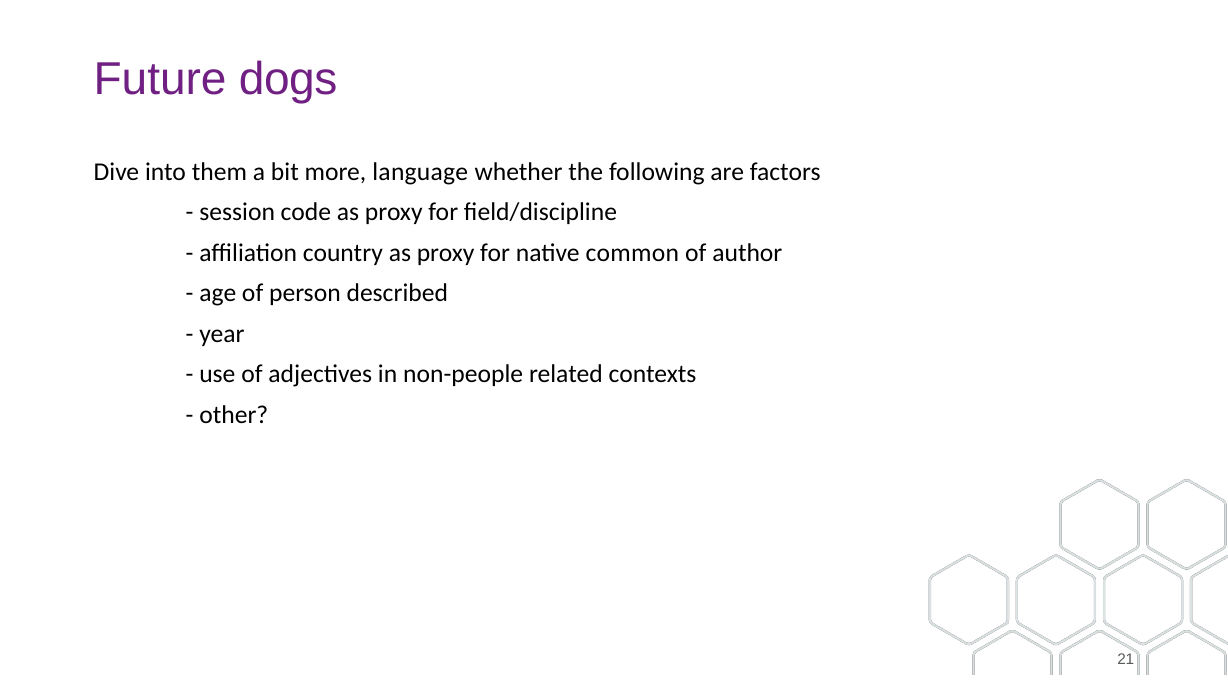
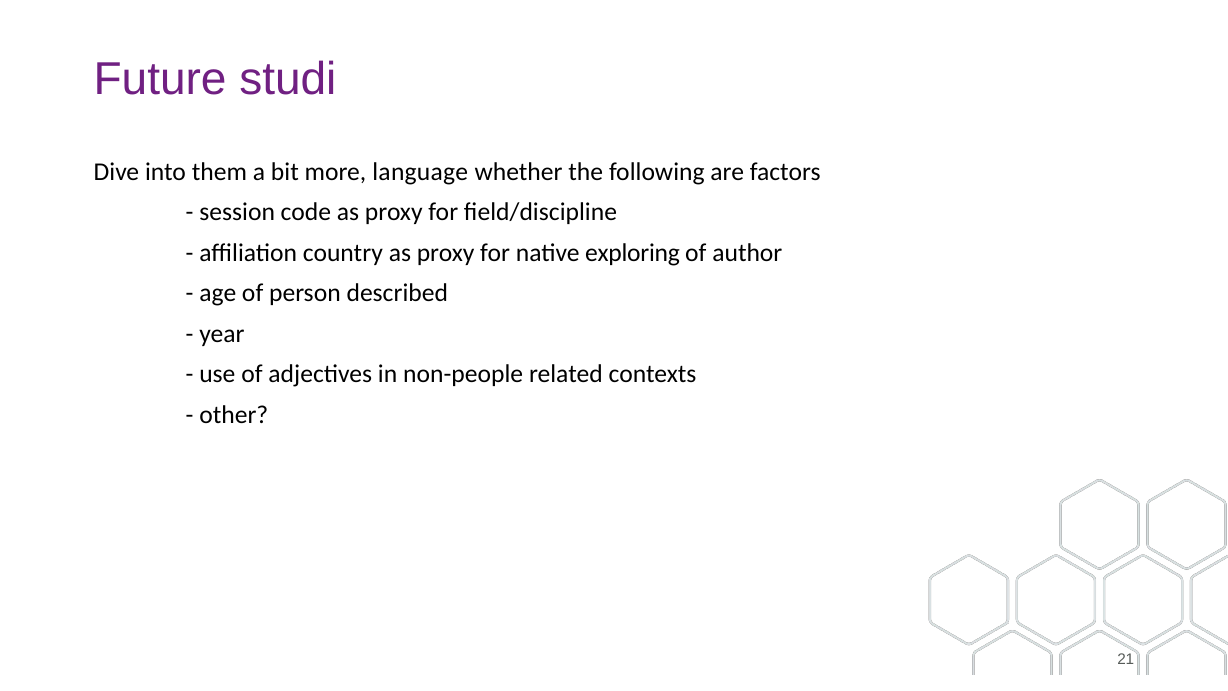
dogs: dogs -> studi (288, 79)
common: common -> exploring (633, 253)
